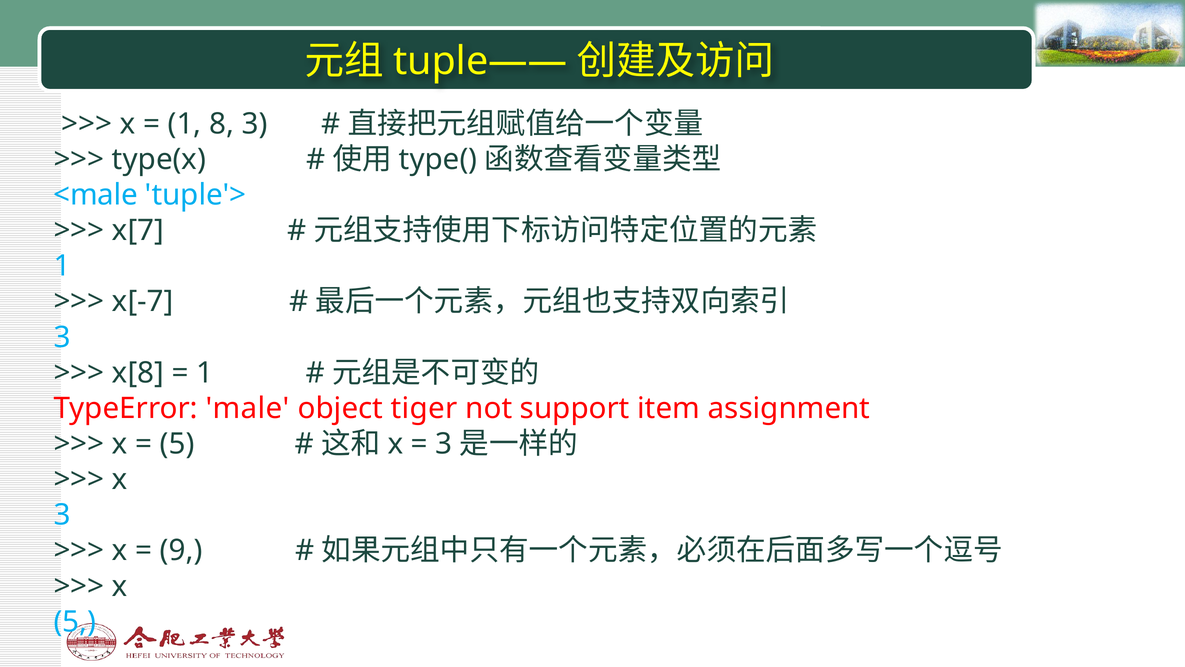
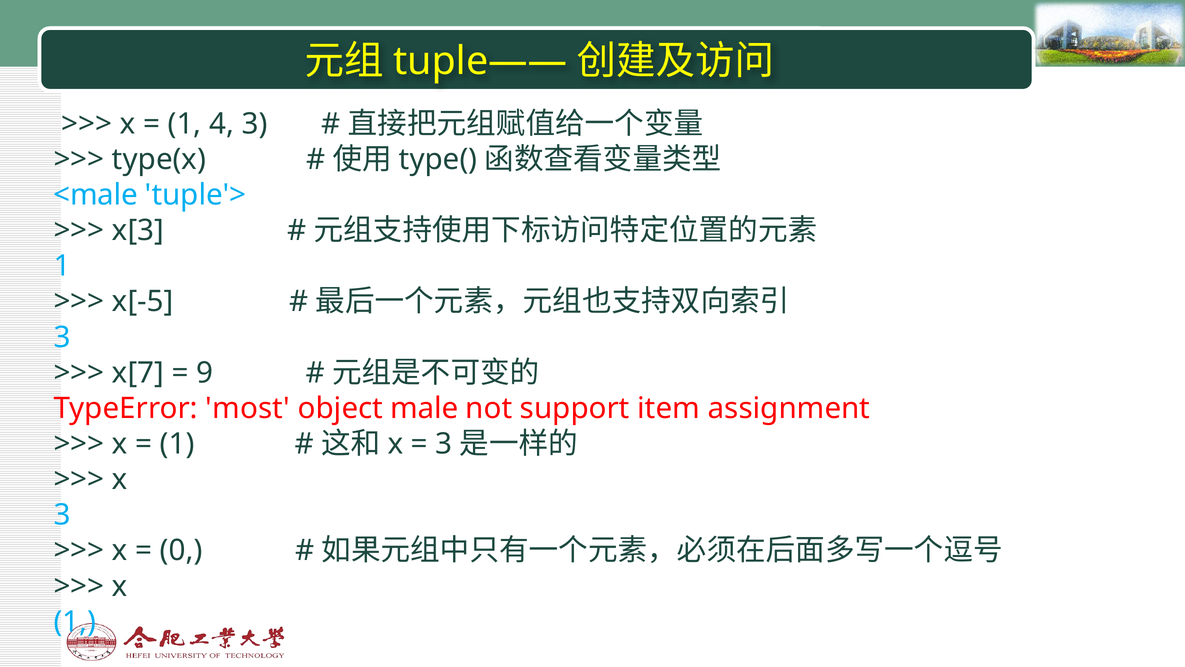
8: 8 -> 4 (222, 124)
x[7: x[7 -> x[3 (138, 230)
x[-7: x[-7 -> x[-5 (143, 301)
x[8: x[8 -> x[7 (138, 373)
1: 1 -> 9 (205, 373)
male: male -> most (248, 408)
tiger: tiger -> male (424, 408)
5: 5 -> 1 (177, 444)
9: 9 -> 0 (181, 550)
5: 5 -> 1 (75, 621)
